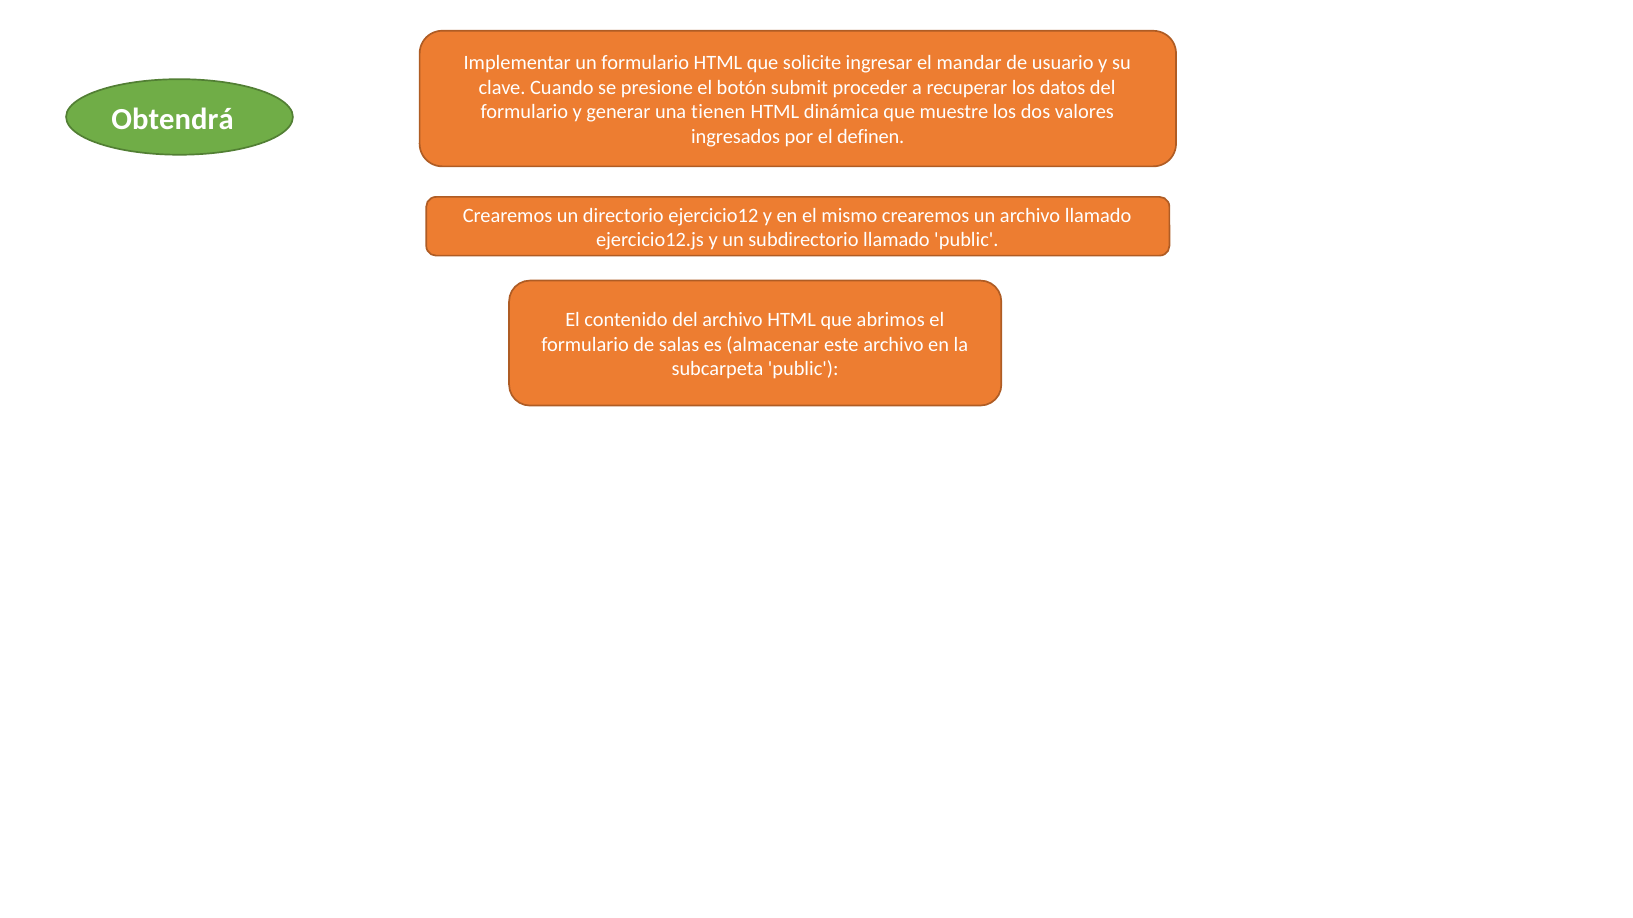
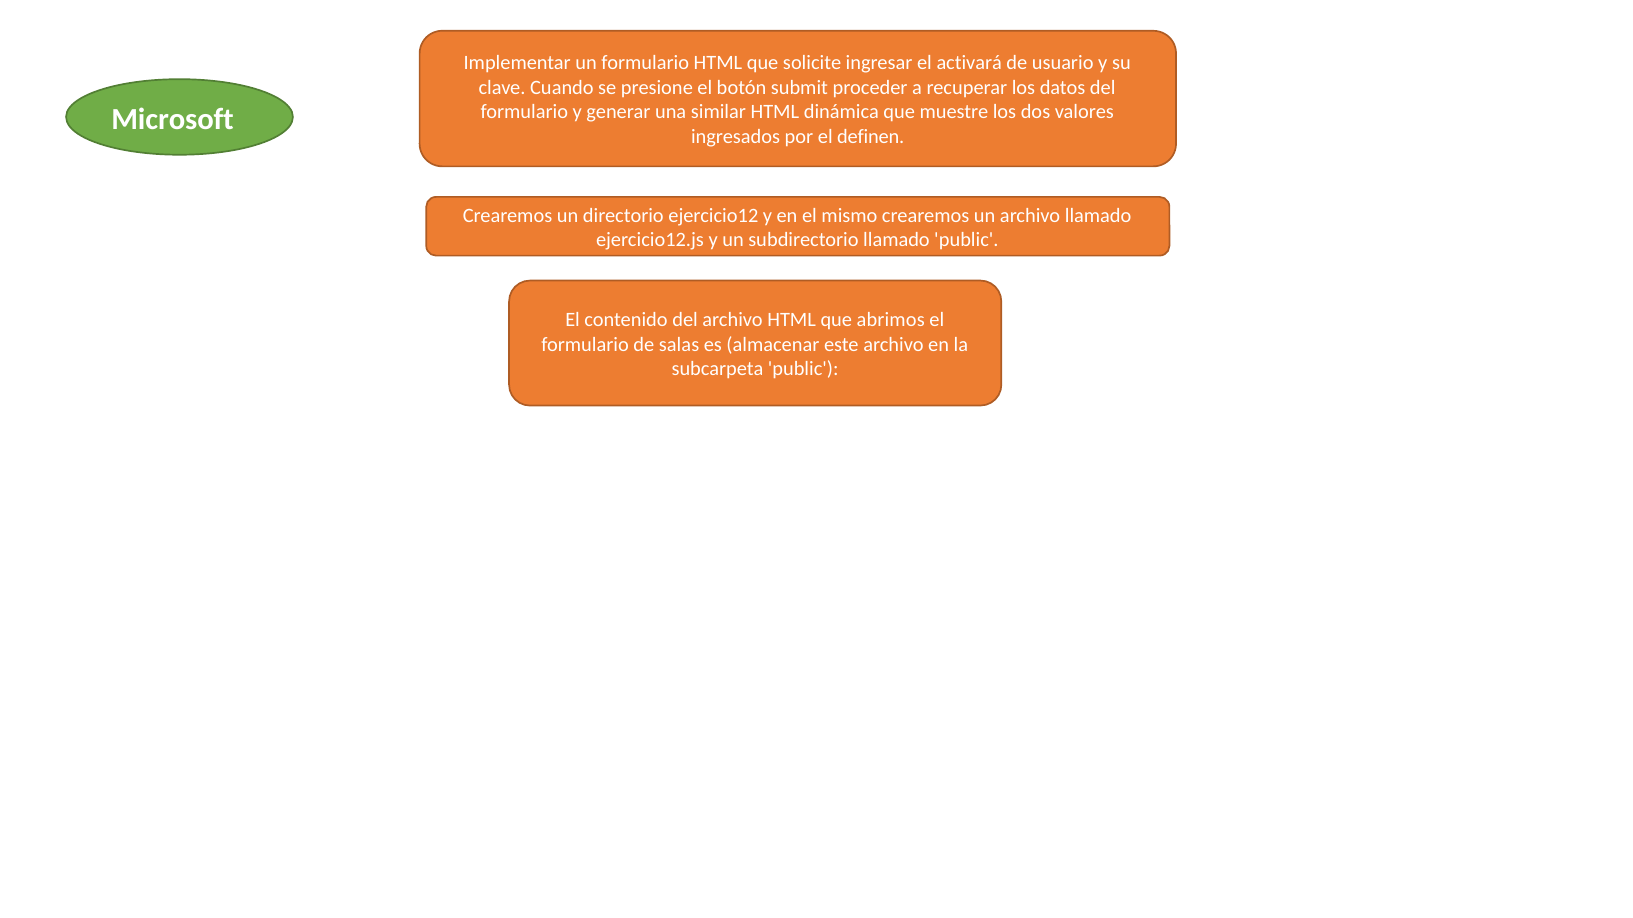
mandar: mandar -> activará (969, 63)
tienen: tienen -> similar (718, 112)
Obtendrá: Obtendrá -> Microsoft (173, 119)
